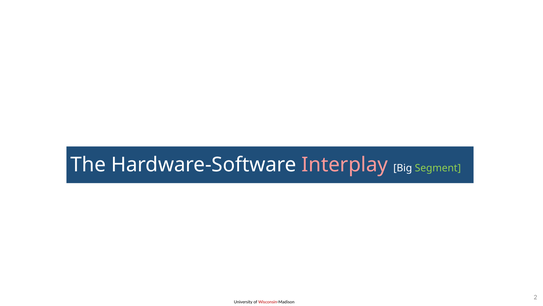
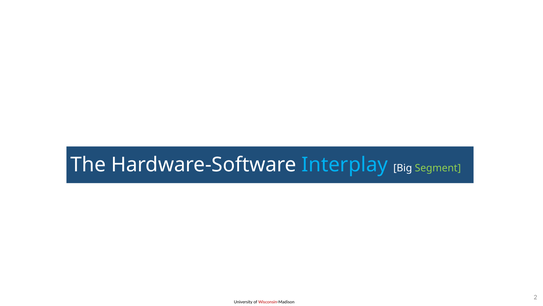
Interplay colour: pink -> light blue (345, 164)
